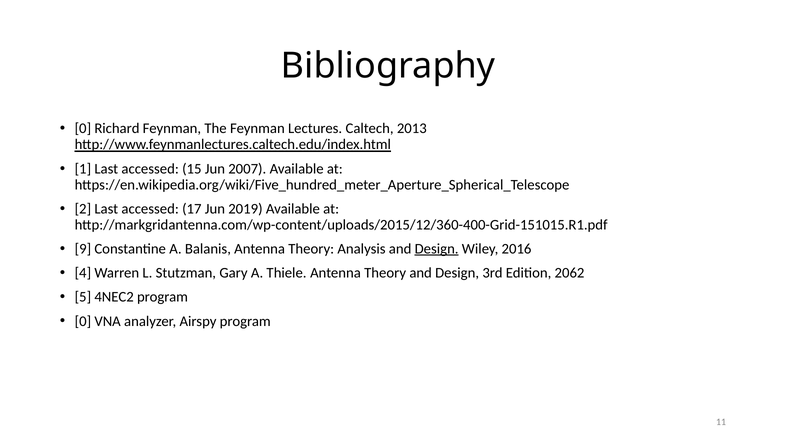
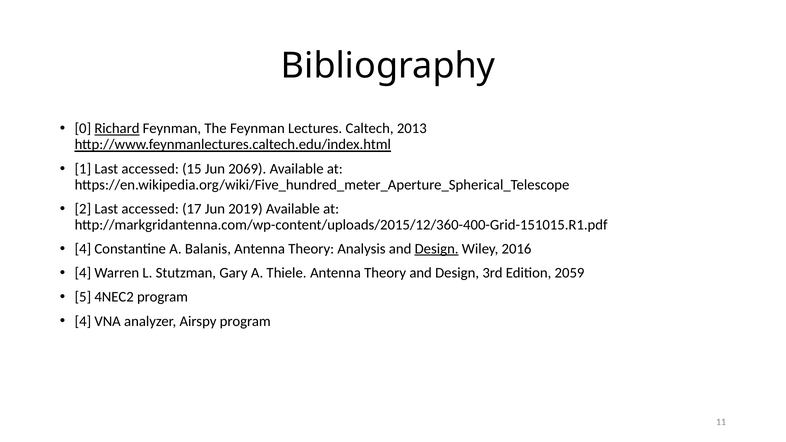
Richard underline: none -> present (117, 129)
2007: 2007 -> 2069 (247, 169)
9: 9 -> 4 (83, 249)
2062: 2062 -> 2059 (570, 273)
0: 0 -> 4 (83, 321)
